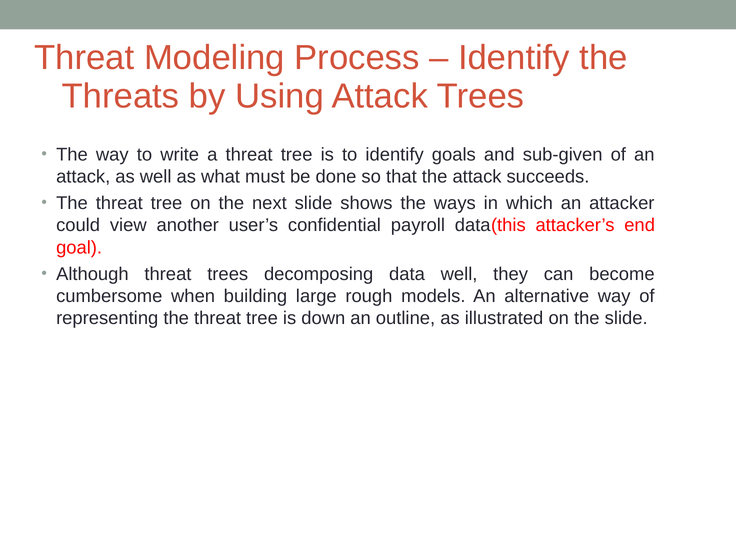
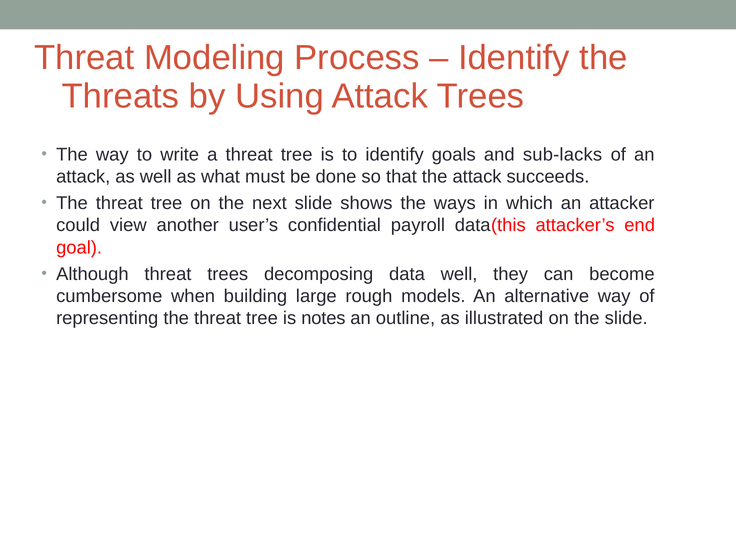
sub-given: sub-given -> sub-lacks (563, 155)
down: down -> notes (323, 318)
